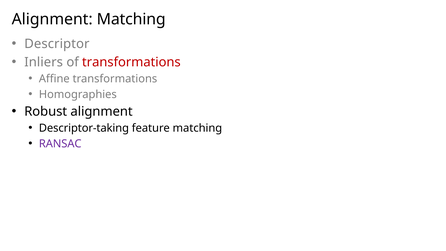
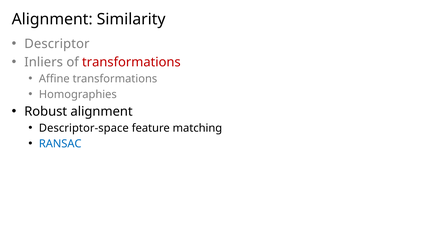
Alignment Matching: Matching -> Similarity (131, 19)
Descriptor-taking: Descriptor-taking -> Descriptor-space (84, 128)
RANSAC colour: purple -> blue (60, 144)
